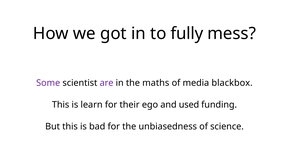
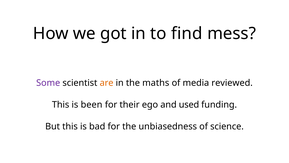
fully: fully -> find (187, 33)
are colour: purple -> orange (107, 83)
blackbox: blackbox -> reviewed (232, 83)
learn: learn -> been (92, 104)
